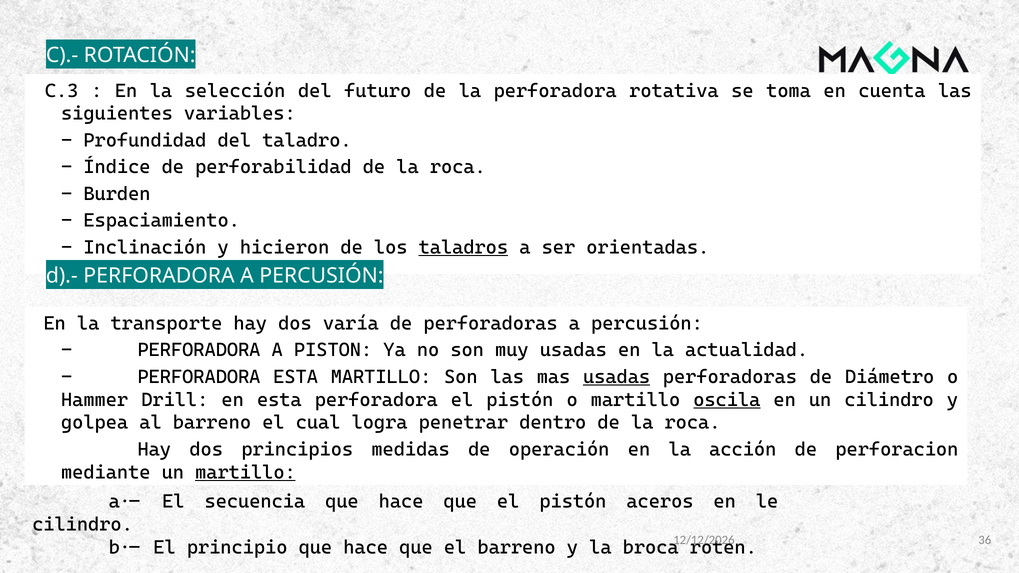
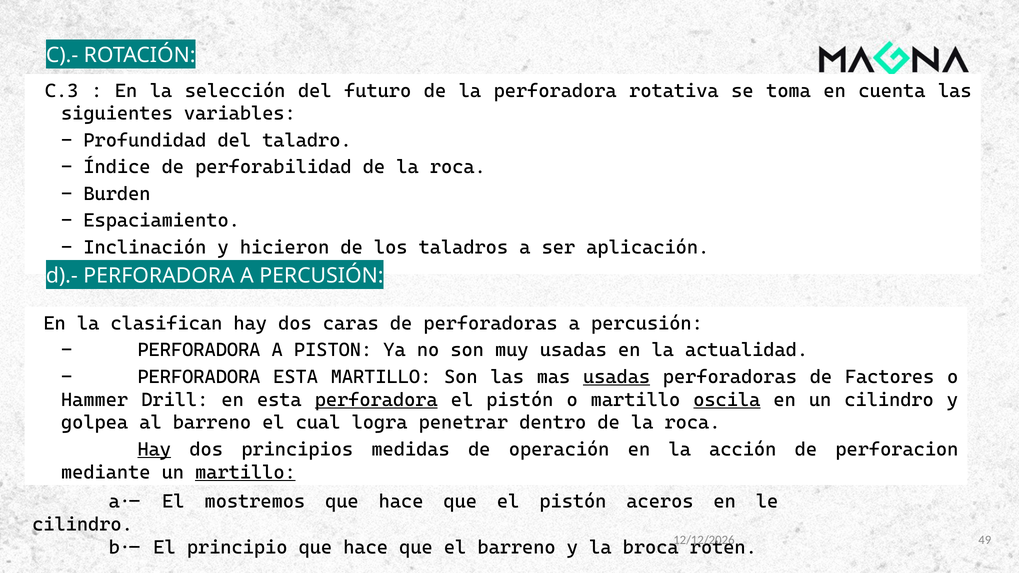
taladros underline: present -> none (463, 247)
orientadas: orientadas -> aplicación (648, 247)
transporte: transporte -> clasifican (166, 323)
varía: varía -> caras (351, 323)
Diámetro: Diámetro -> Factores (890, 377)
perforadora underline: none -> present (376, 400)
Hay underline: none -> present (154, 450)
secuencia: secuencia -> mostremos (255, 502)
36: 36 -> 49 (985, 540)
